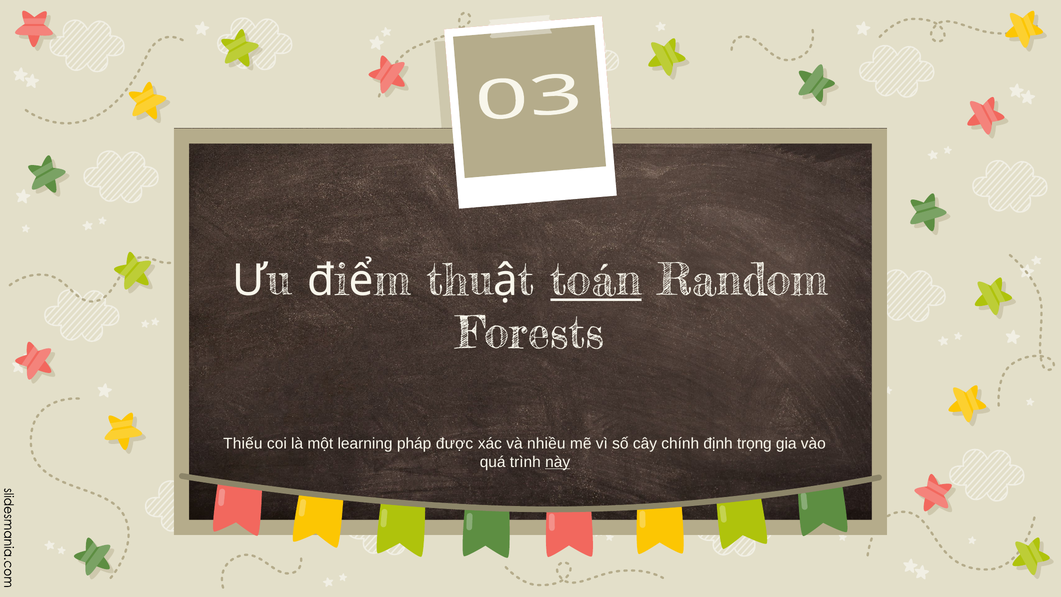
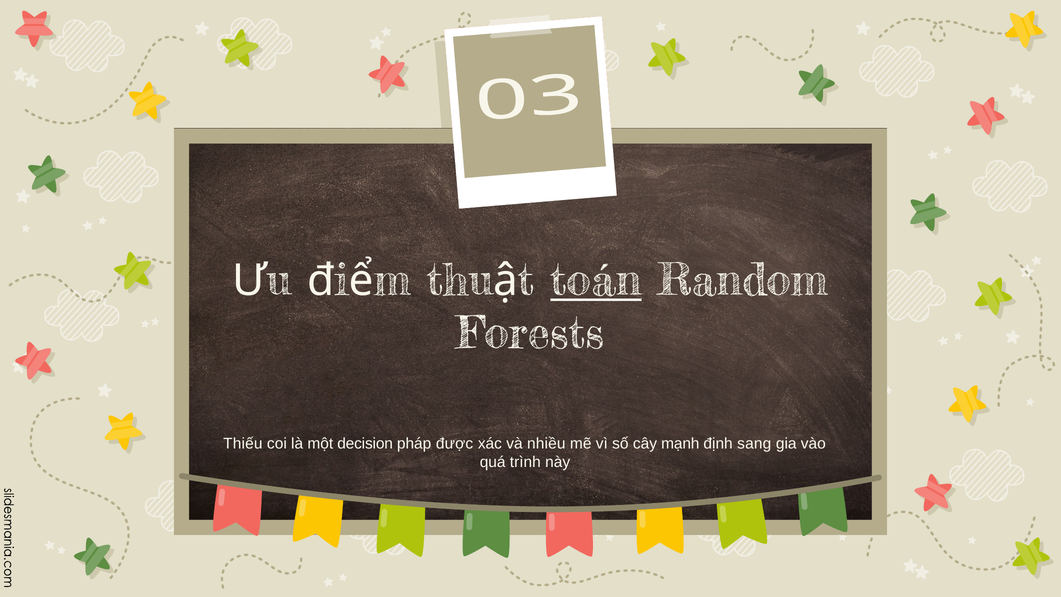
learning: learning -> decision (365, 443)
chính: chính -> mạnh (680, 443)
trọng: trọng -> sang (754, 443)
này underline: present -> none (558, 462)
